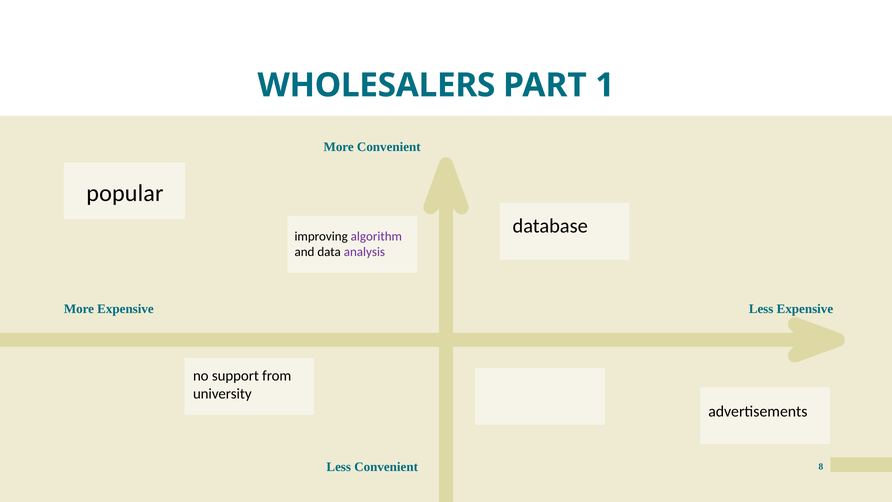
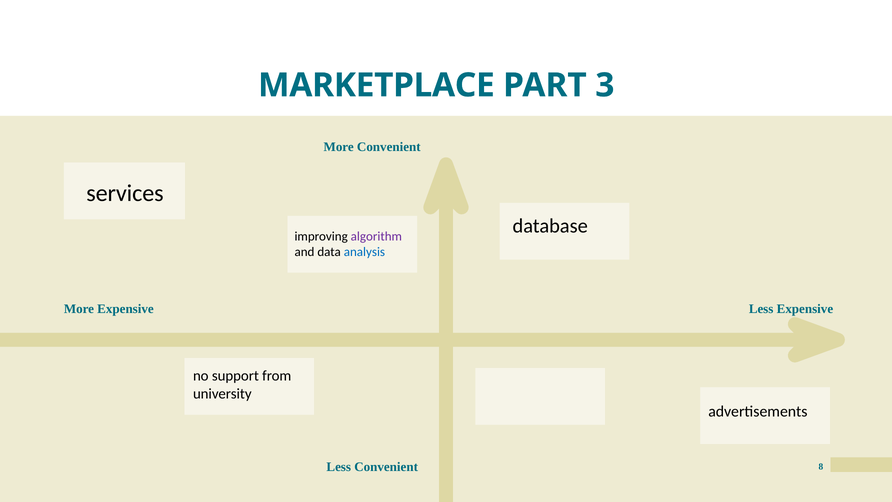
WHOLESALERS: WHOLESALERS -> MARKETPLACE (376, 85)
1: 1 -> 3 (605, 85)
popular: popular -> services (125, 193)
analysis colour: purple -> blue (364, 252)
